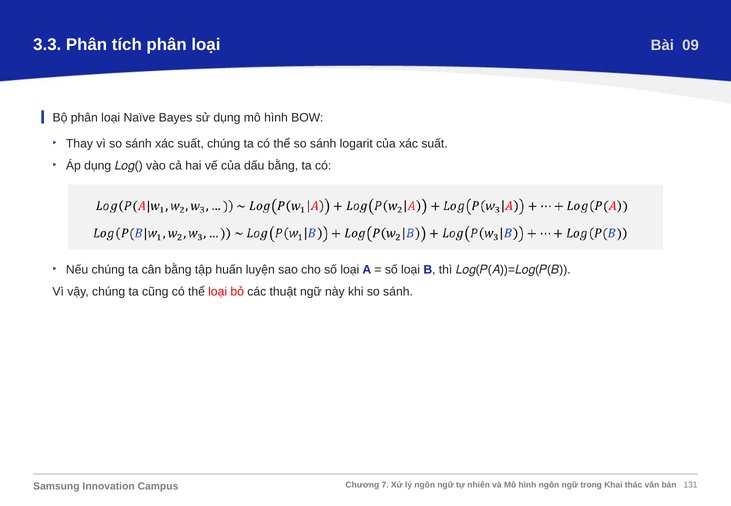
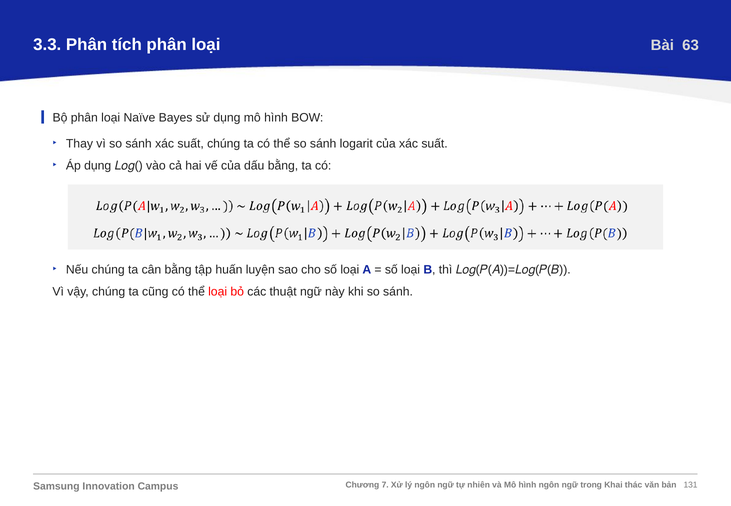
09: 09 -> 63 (691, 46)
